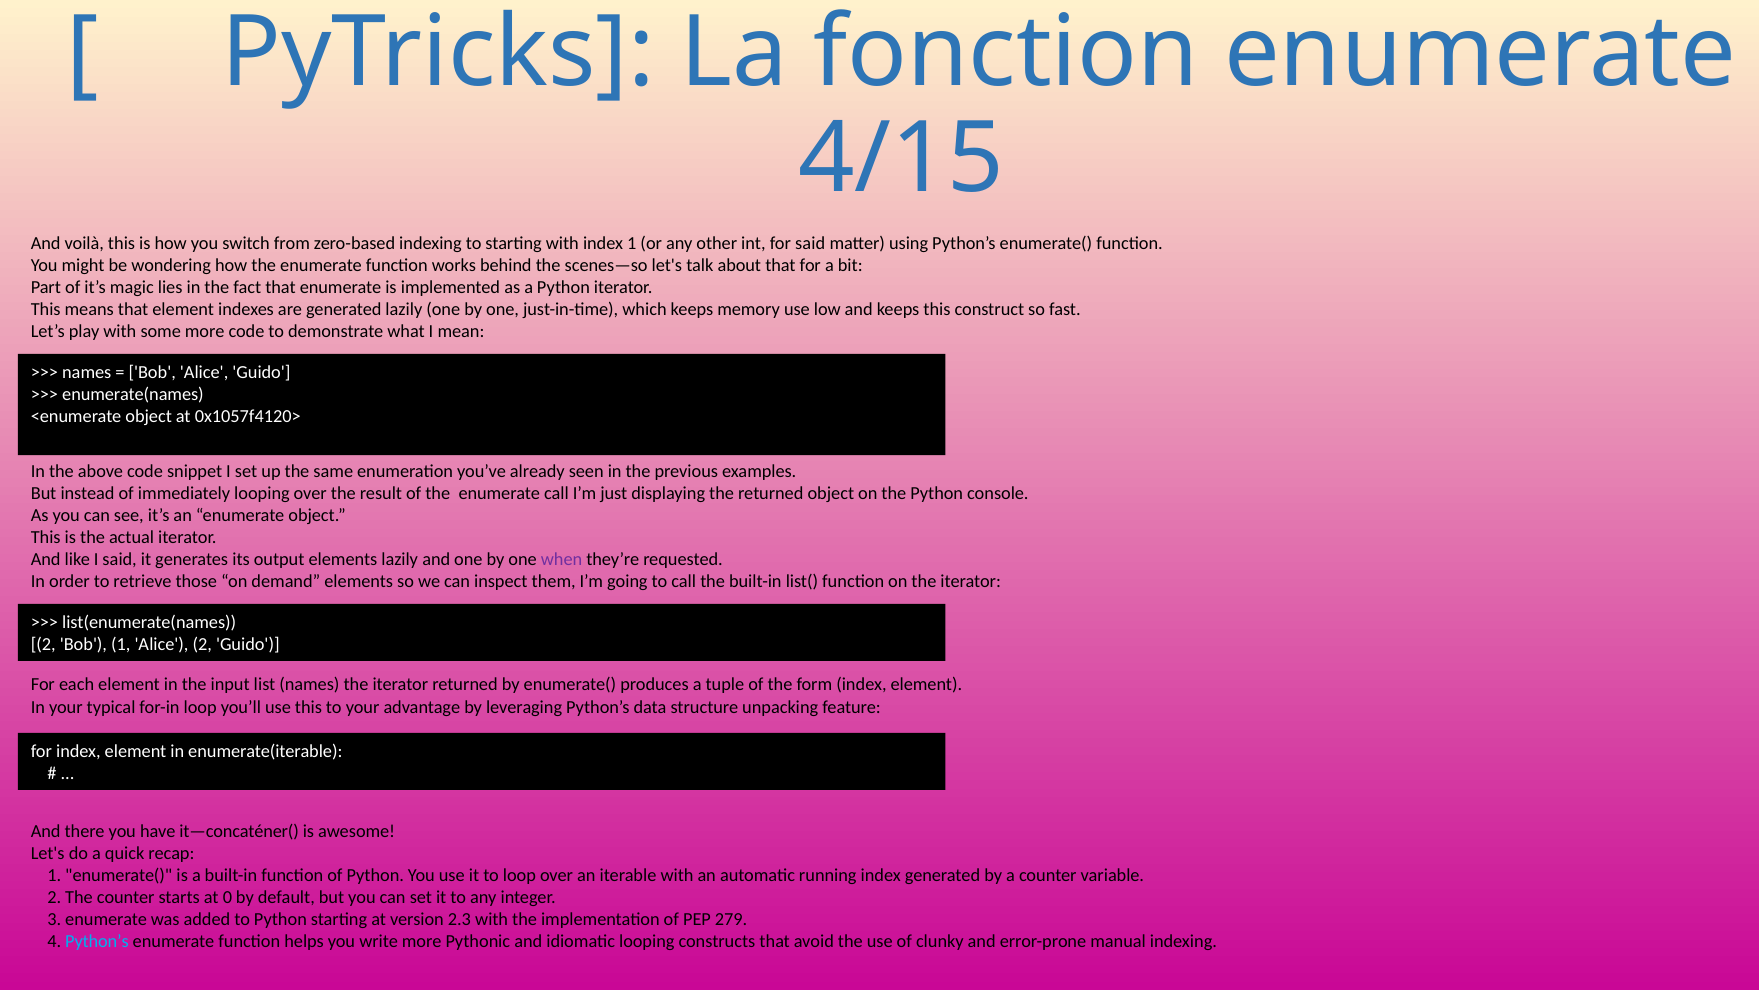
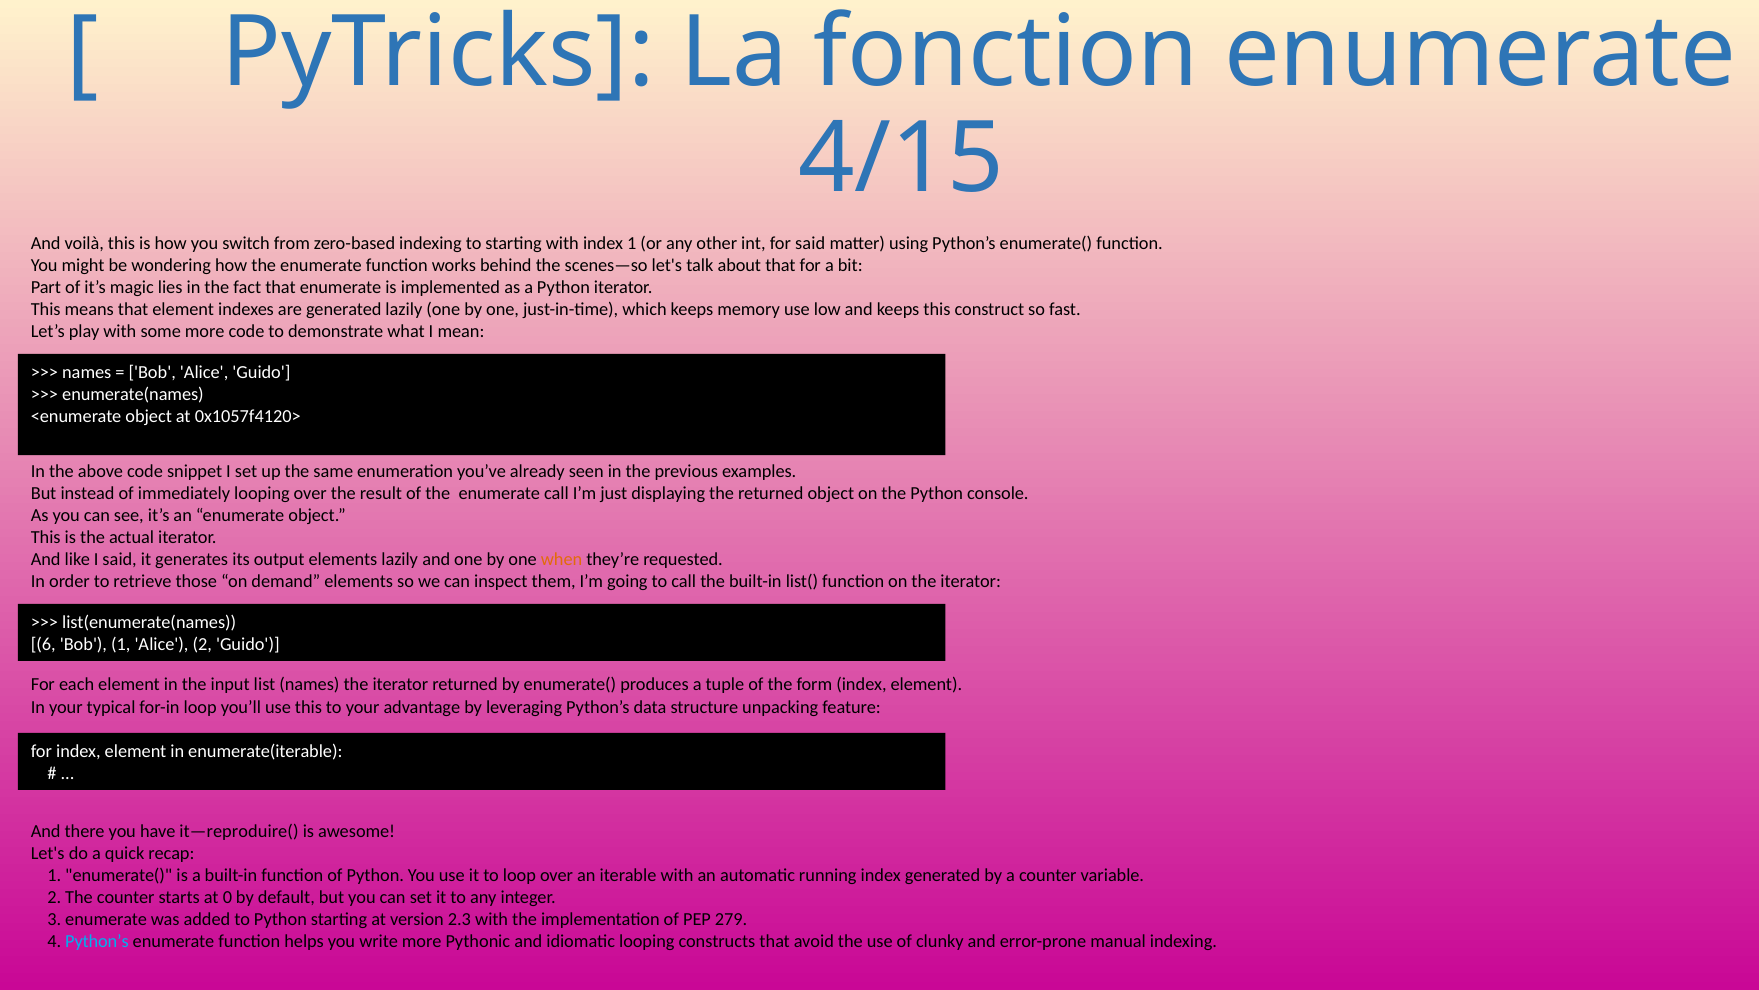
when colour: purple -> orange (562, 559)
2: 2 -> 6 (43, 644)
it—concaténer(: it—concaténer( -> it—reproduire( (239, 831)
